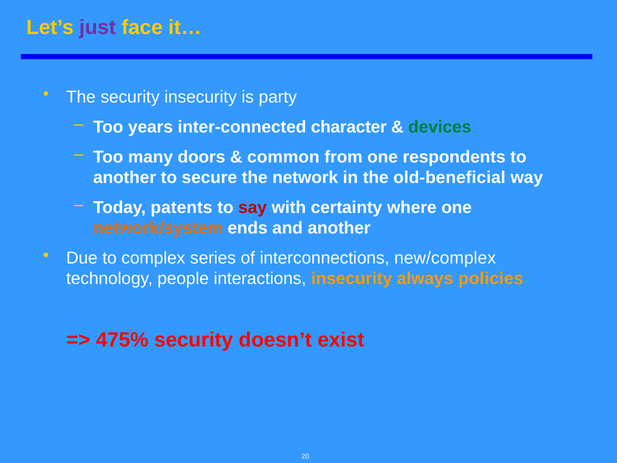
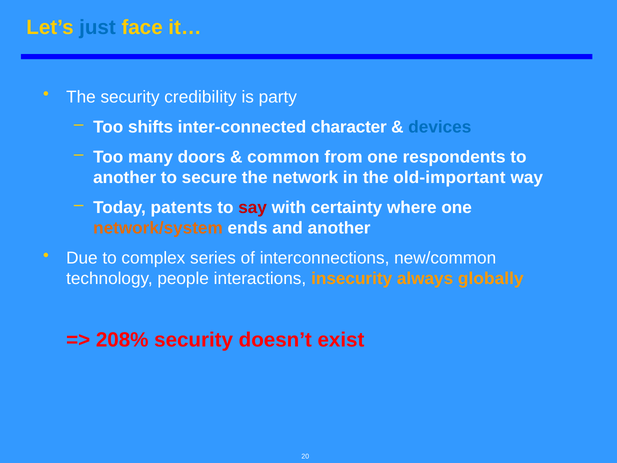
just colour: purple -> blue (97, 28)
security insecurity: insecurity -> credibility (201, 97)
years: years -> shifts (151, 127)
devices colour: green -> blue (440, 127)
old-beneficial: old-beneficial -> old-important (449, 177)
new/complex: new/complex -> new/common (445, 258)
policies: policies -> globally (491, 279)
475%: 475% -> 208% (122, 340)
